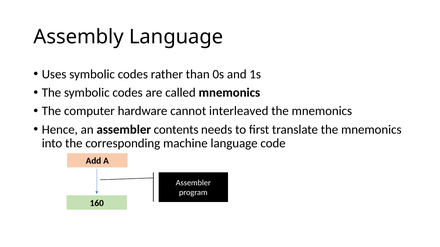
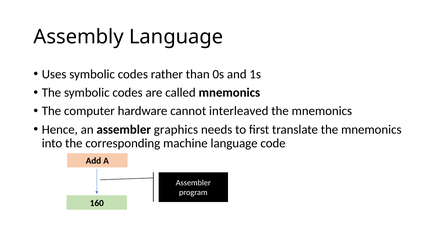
contents: contents -> graphics (176, 130)
